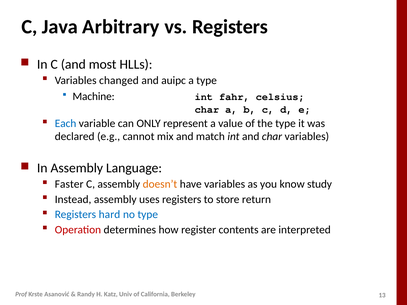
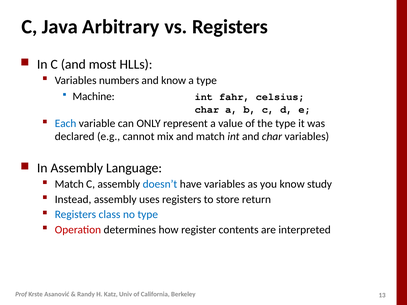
changed: changed -> numbers (119, 80)
and auipc: auipc -> know (174, 80)
Faster: Faster -> Match (69, 184)
doesn’t colour: orange -> blue (160, 184)
hard: hard -> class (110, 215)
